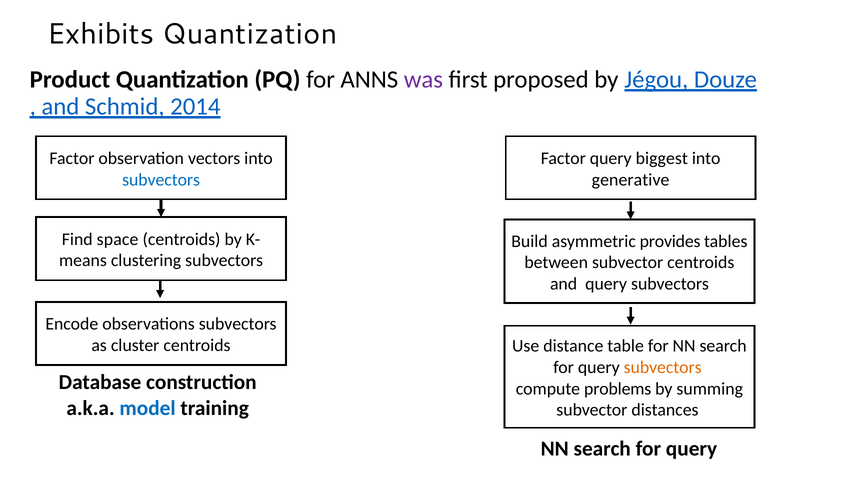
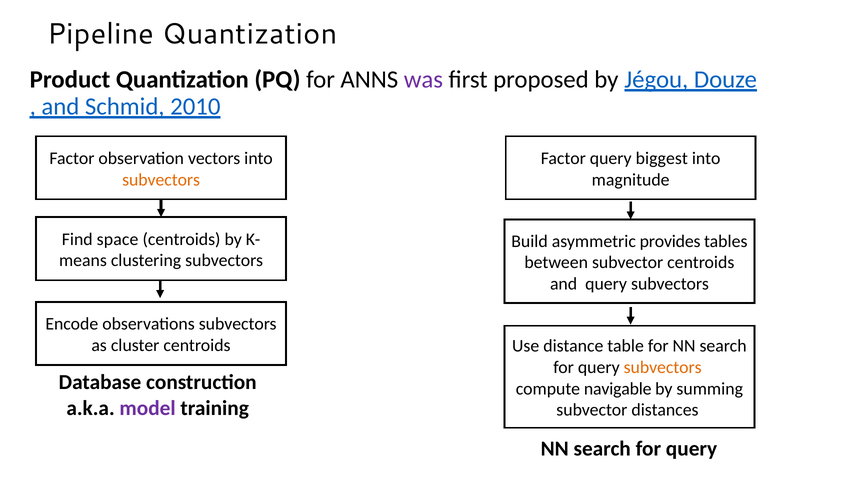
Exhibits: Exhibits -> Pipeline (101, 34)
2014: 2014 -> 2010 (195, 107)
subvectors colour: blue -> orange (161, 180)
generative: generative -> magnitude (631, 180)
problems: problems -> navigable (618, 389)
model colour: blue -> purple (148, 408)
